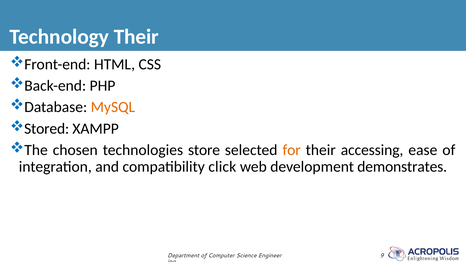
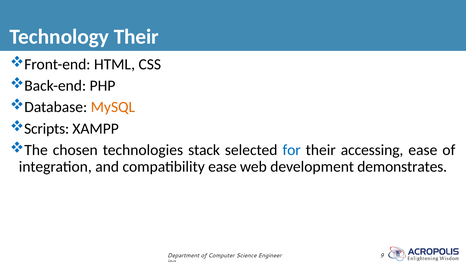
Stored: Stored -> Scripts (47, 129)
store: store -> stack (204, 150)
for colour: orange -> blue (292, 150)
compatibility click: click -> ease (222, 167)
